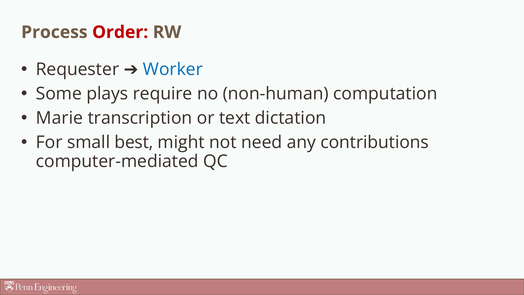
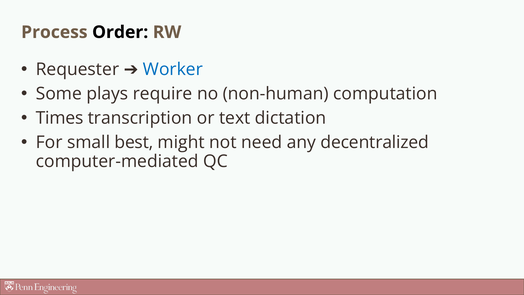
Order colour: red -> black (120, 32)
Marie: Marie -> Times (60, 118)
contributions: contributions -> decentralized (375, 142)
